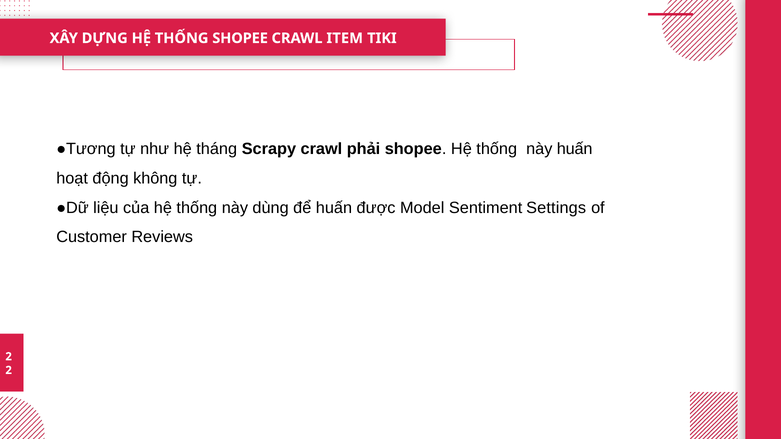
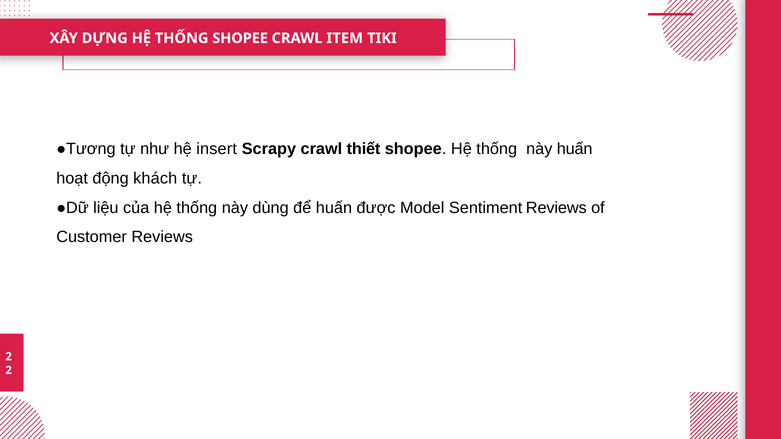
tháng: tháng -> insert (217, 149)
phải: phải -> thiết (364, 149)
không: không -> khách (155, 179)
Sentiment Settings: Settings -> Reviews (556, 208)
